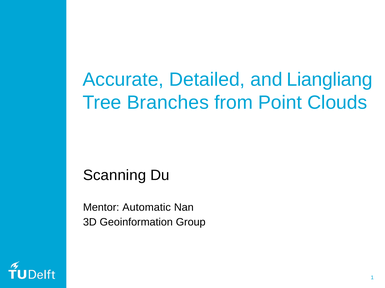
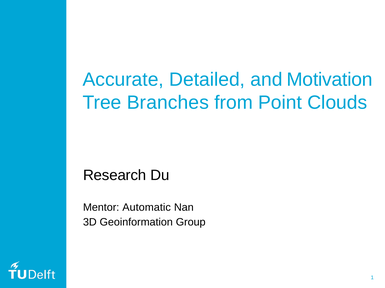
Liangliang: Liangliang -> Motivation (330, 80)
Scanning: Scanning -> Research (115, 176)
